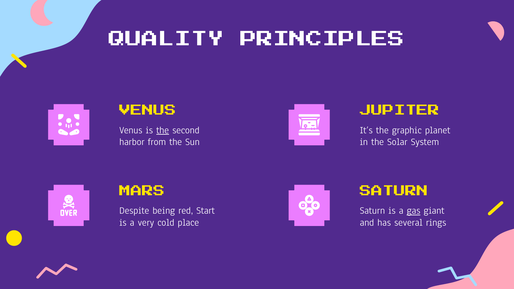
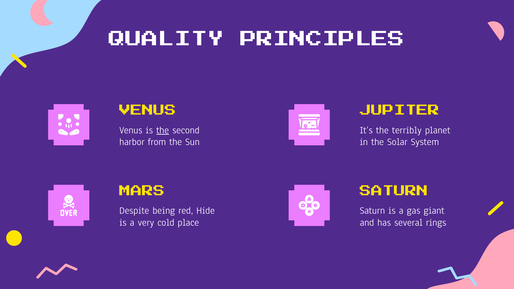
graphic: graphic -> terribly (407, 130)
Start: Start -> Hide (206, 211)
gas underline: present -> none (414, 211)
